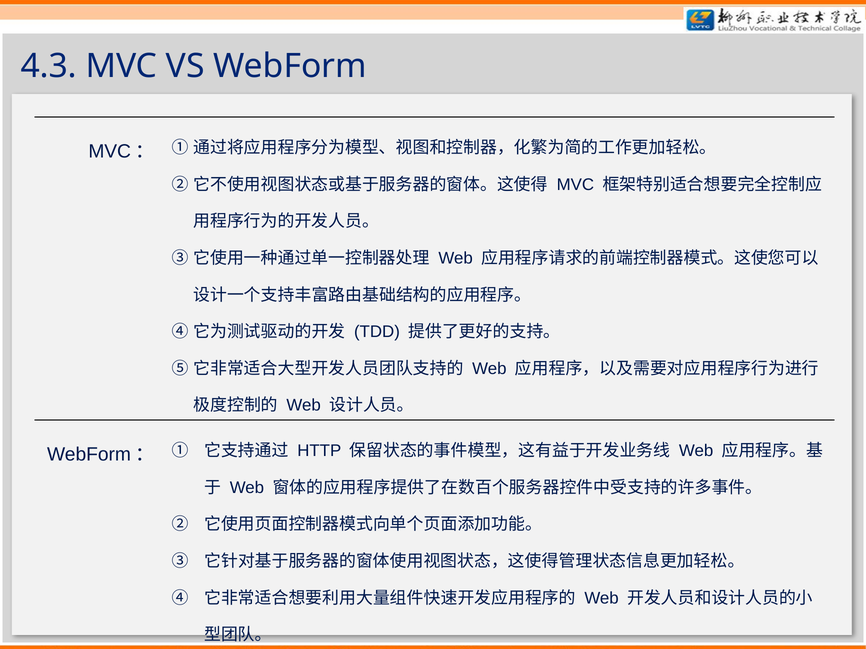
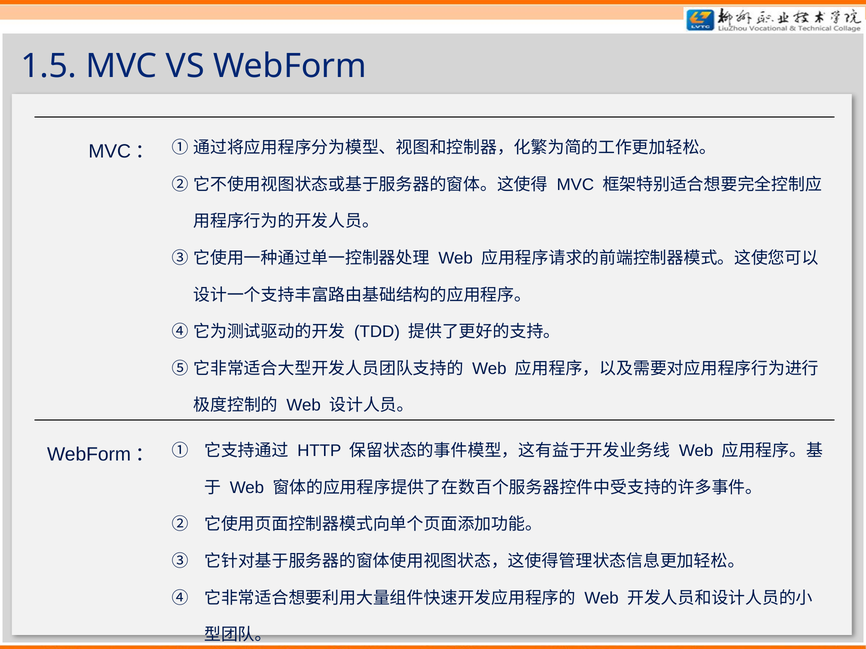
4.3: 4.3 -> 1.5 (49, 66)
